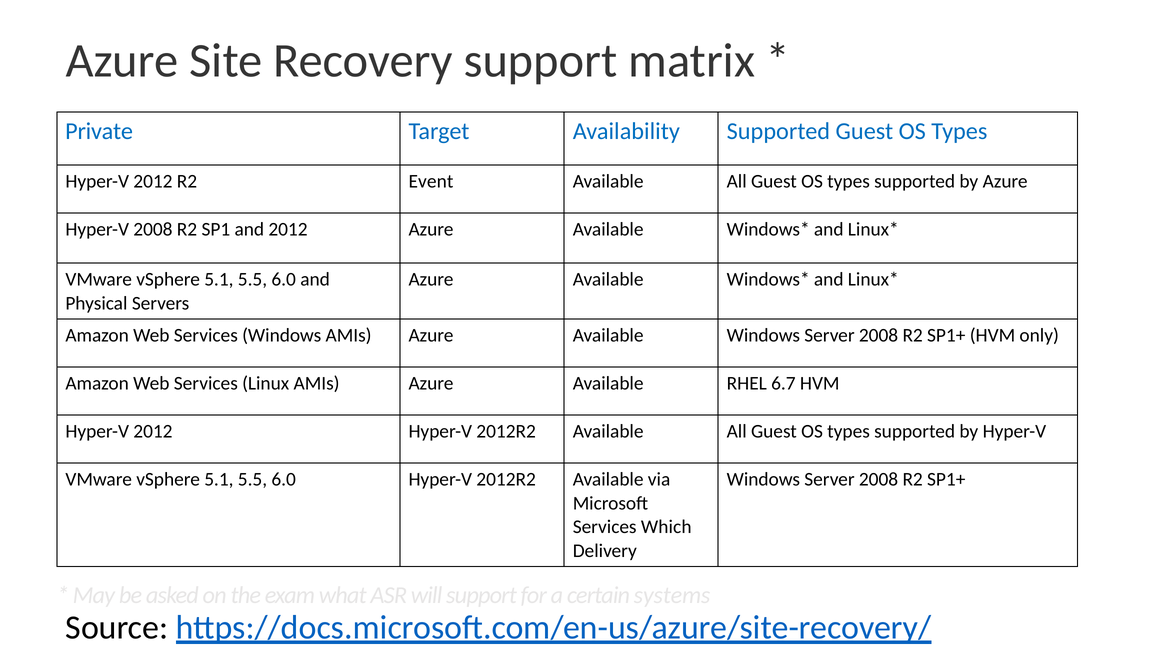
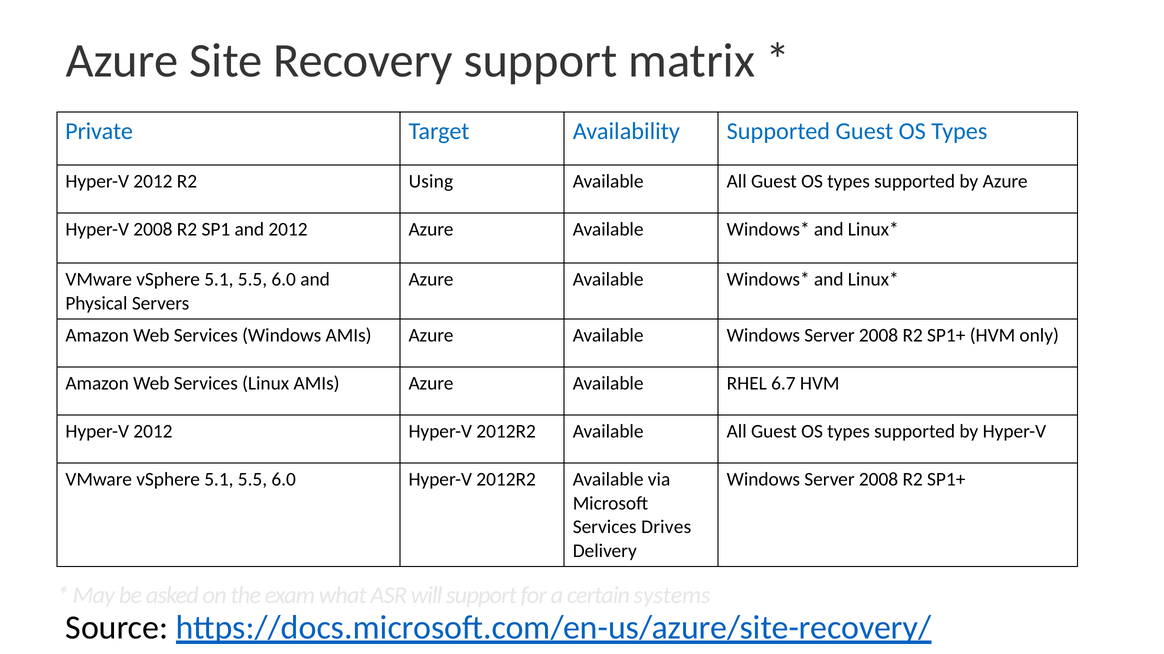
Event: Event -> Using (431, 181)
Which: Which -> Drives (666, 528)
